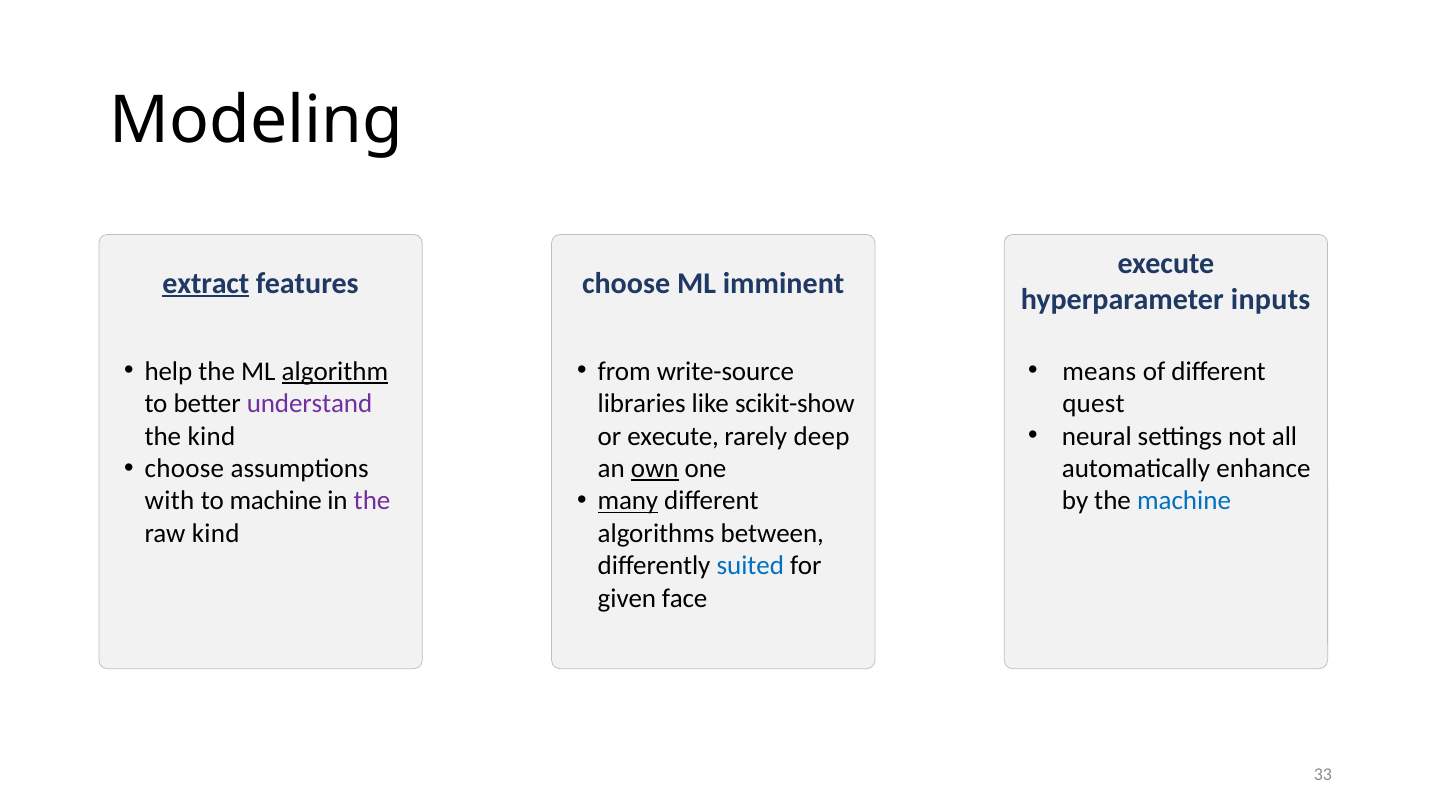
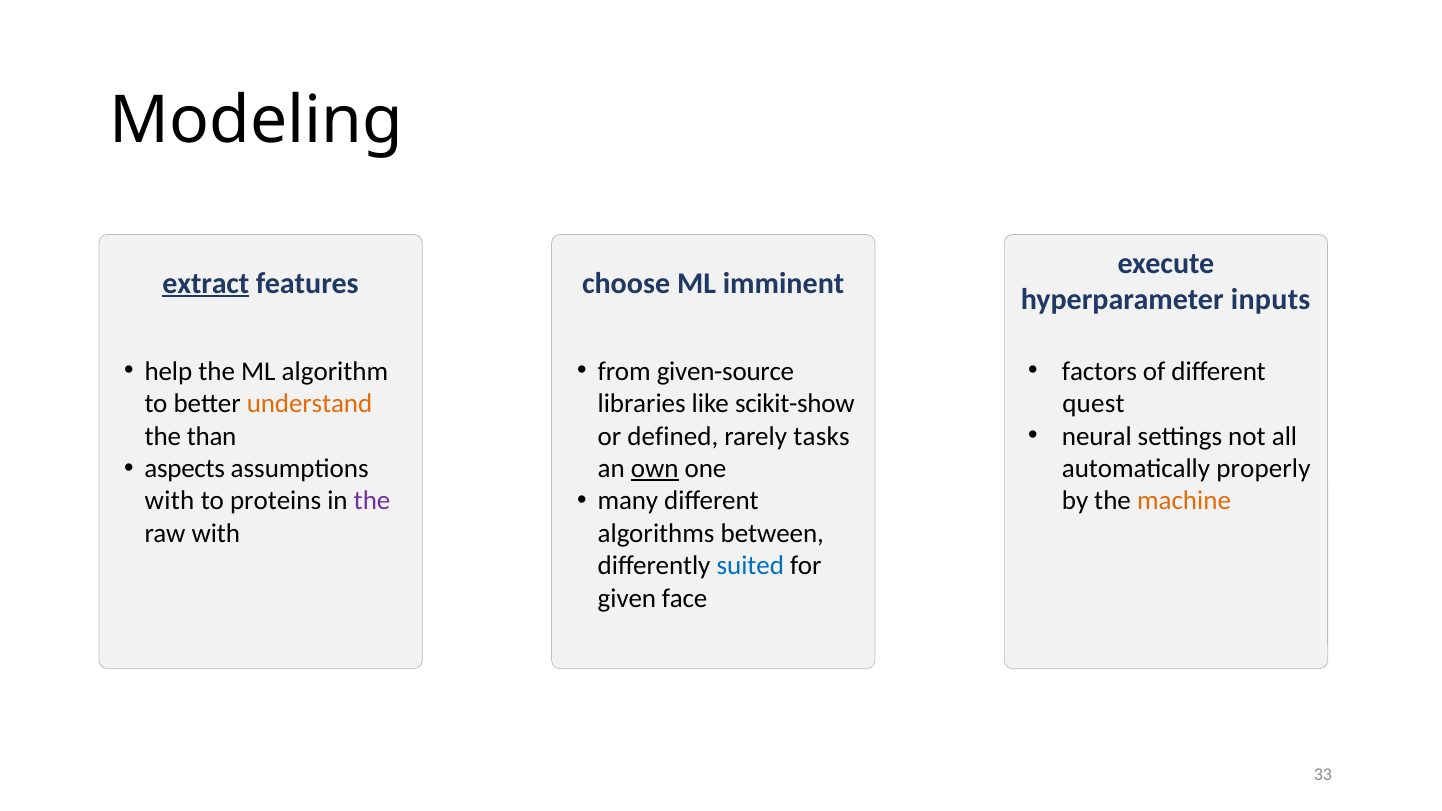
algorithm underline: present -> none (335, 371)
write-source: write-source -> given-source (725, 371)
means: means -> factors (1099, 371)
understand colour: purple -> orange (310, 404)
the kind: kind -> than (212, 436)
or execute: execute -> defined (673, 436)
deep: deep -> tasks (822, 436)
choose: choose -> aspects (185, 469)
enhance: enhance -> properly (1263, 469)
many underline: present -> none (628, 501)
to machine: machine -> proteins (276, 501)
machine colour: blue -> orange (1184, 501)
raw kind: kind -> with (216, 534)
